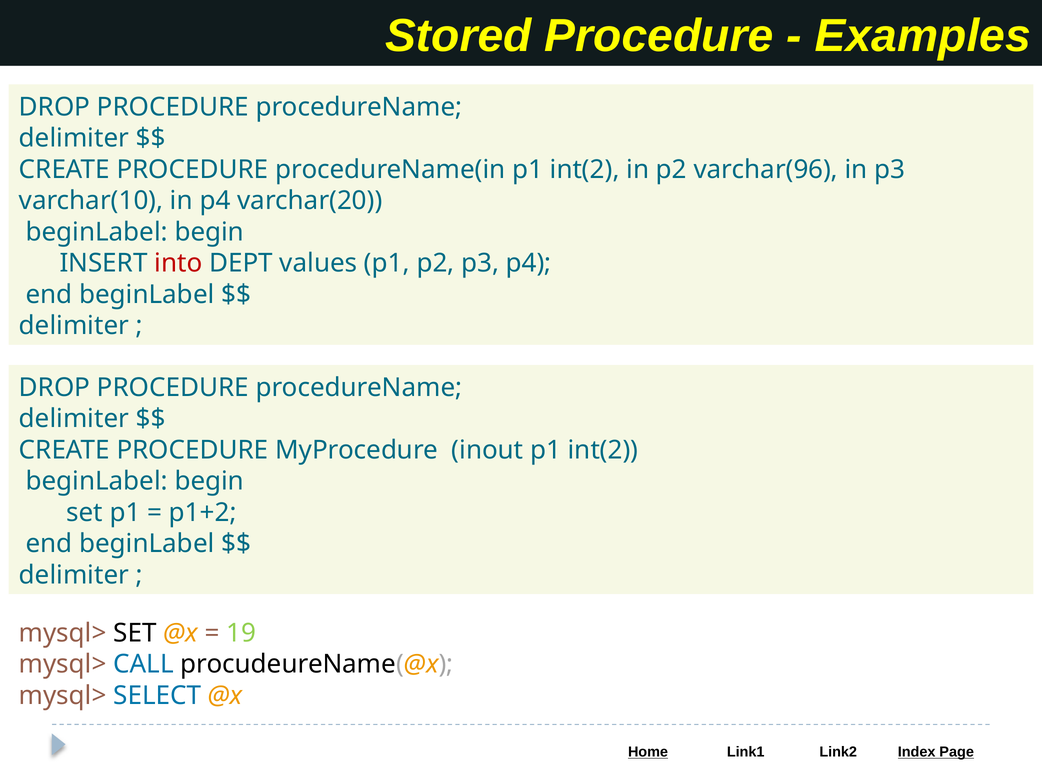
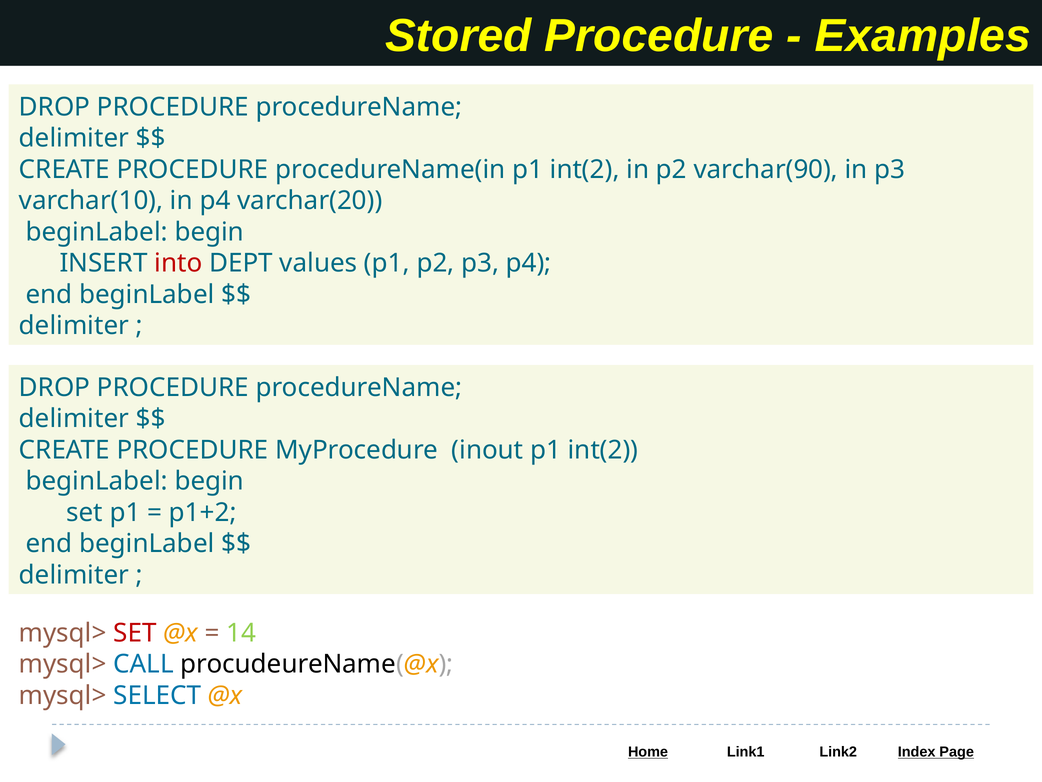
varchar(96: varchar(96 -> varchar(90 (766, 169)
SET colour: black -> red (135, 633)
19: 19 -> 14 (241, 633)
